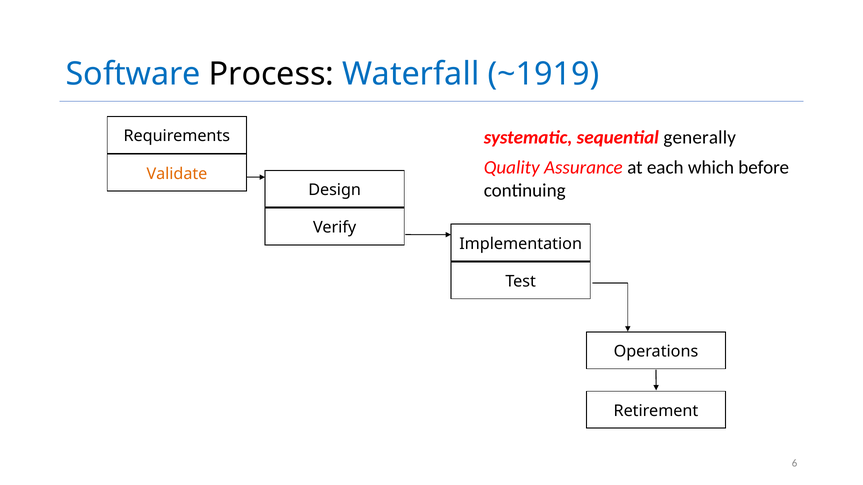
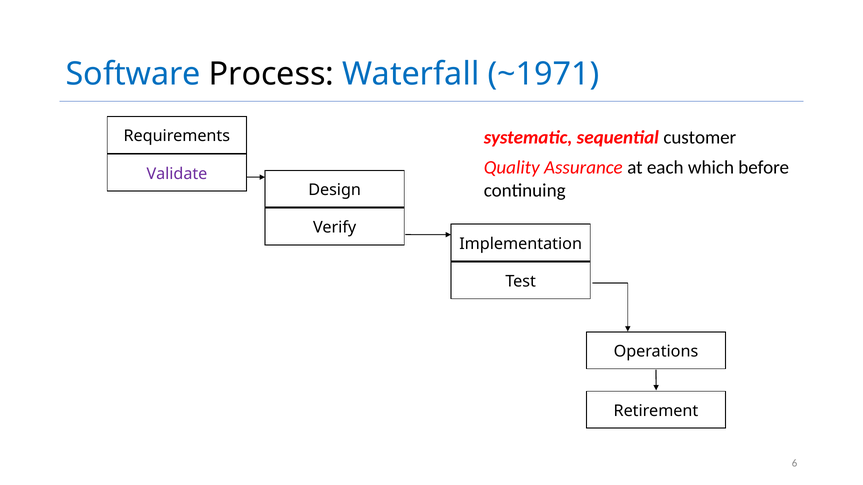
~1919: ~1919 -> ~1971 (544, 74)
generally: generally -> customer (700, 138)
Validate colour: orange -> purple (177, 174)
